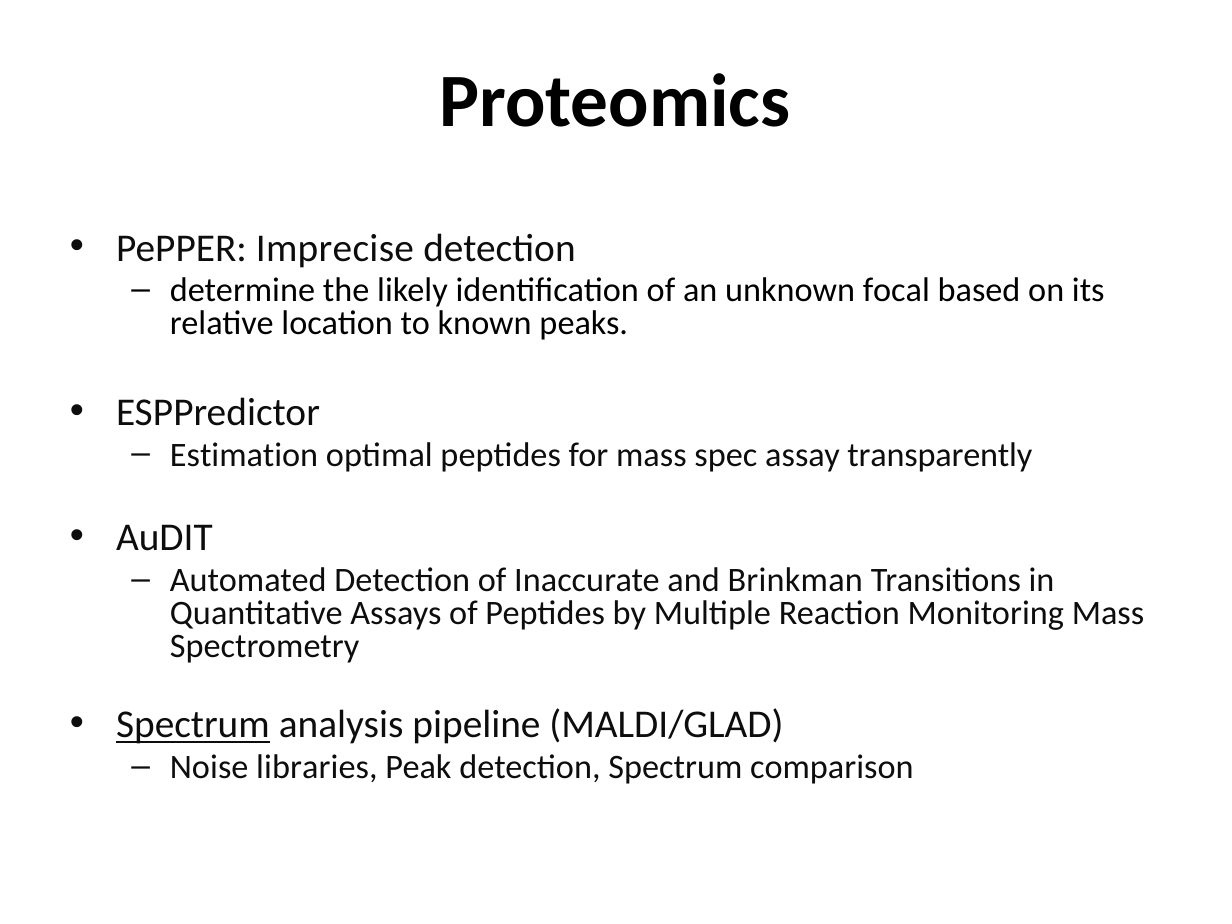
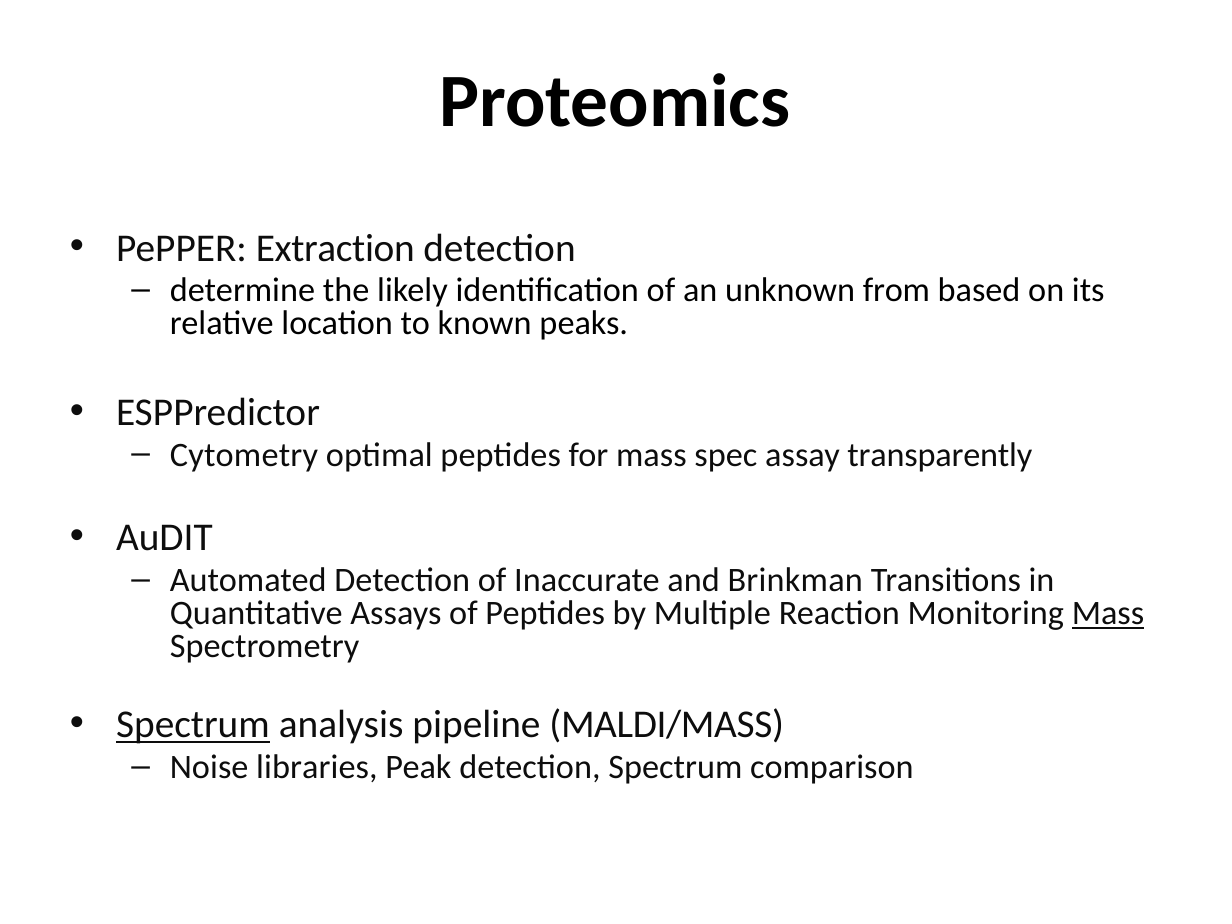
Imprecise: Imprecise -> Extraction (335, 248)
focal: focal -> from (896, 290)
Estimation: Estimation -> Cytometry (244, 455)
Mass underline: none -> present (1108, 613)
MALDI/GLAD: MALDI/GLAD -> MALDI/MASS (667, 725)
